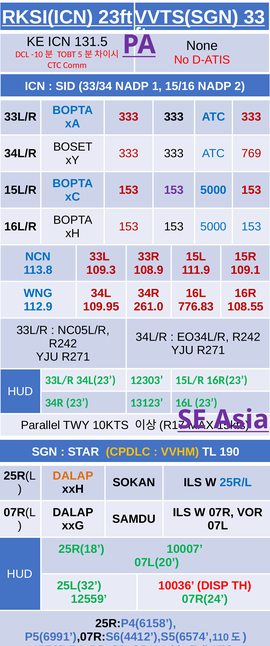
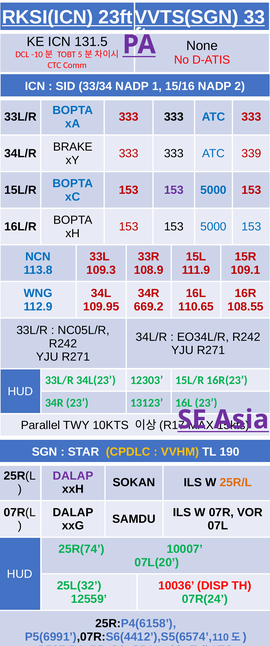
BOSET: BOSET -> BRAKE (73, 147)
769: 769 -> 339 (251, 154)
261.0: 261.0 -> 669.2 (149, 307)
776.83: 776.83 -> 110.65 (196, 307)
DALAP colour: orange -> purple (73, 476)
25R/L colour: blue -> orange (236, 482)
25R(18: 25R(18 -> 25R(74 (81, 549)
